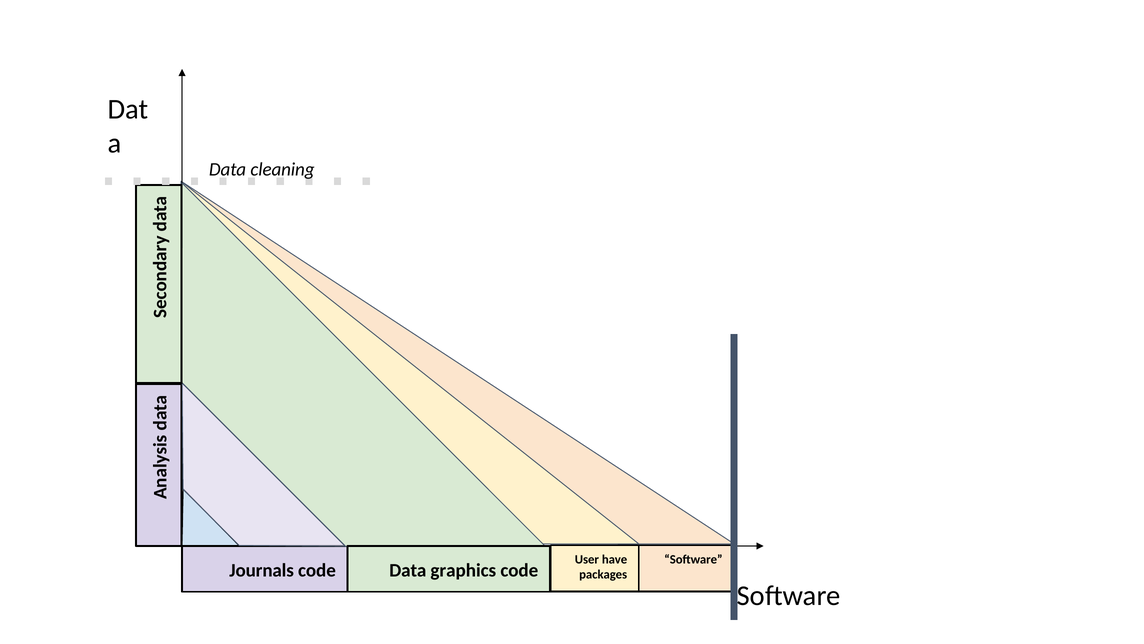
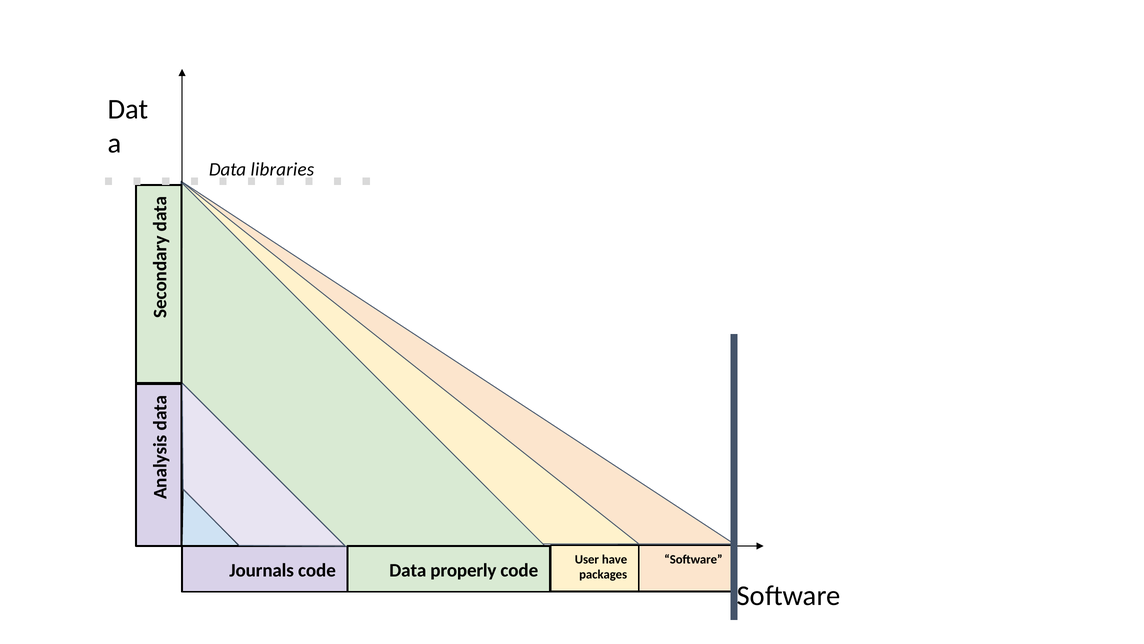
cleaning: cleaning -> libraries (282, 169)
graphics: graphics -> properly (463, 570)
